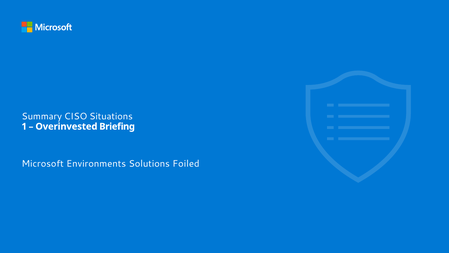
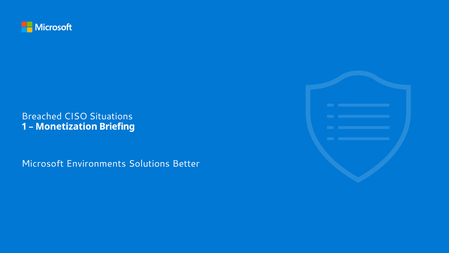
Summary: Summary -> Breached (42, 116)
Overinvested: Overinvested -> Monetization (66, 126)
Foiled: Foiled -> Better (186, 163)
